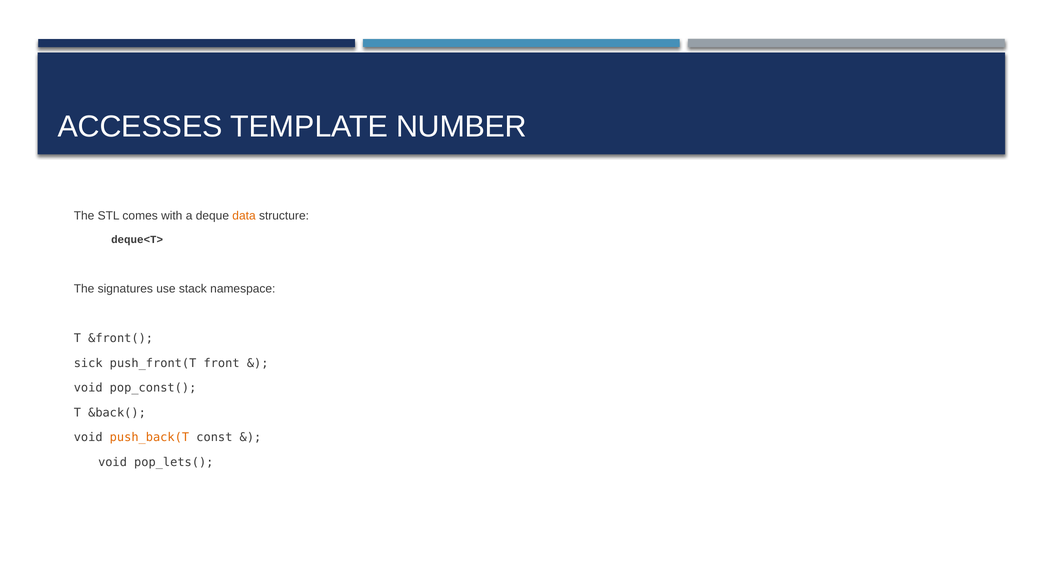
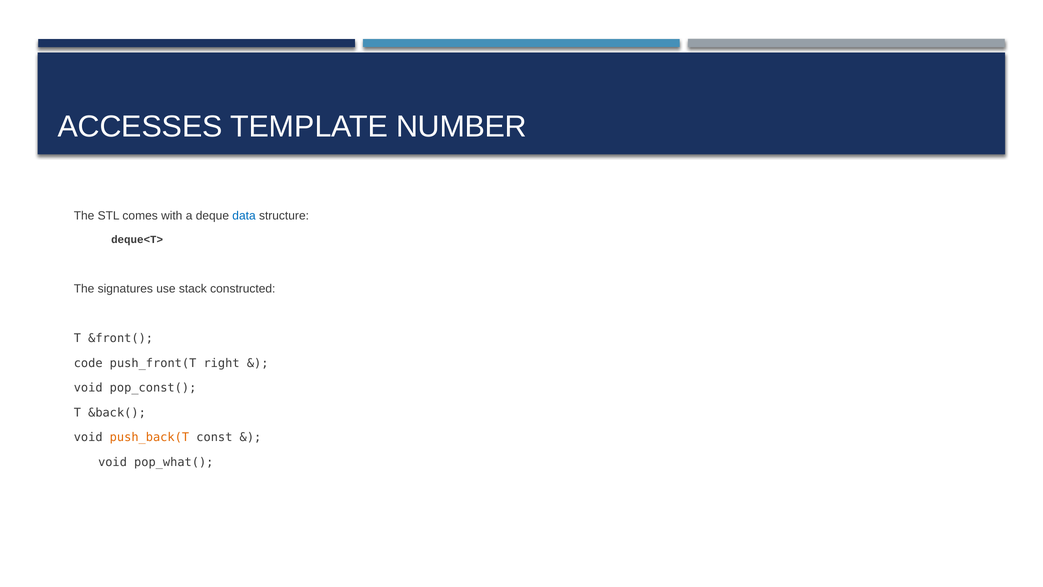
data colour: orange -> blue (244, 216)
namespace: namespace -> constructed (243, 289)
sick: sick -> code (88, 363)
front: front -> right (222, 363)
pop_lets(: pop_lets( -> pop_what( (174, 462)
